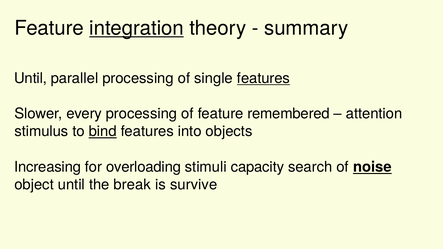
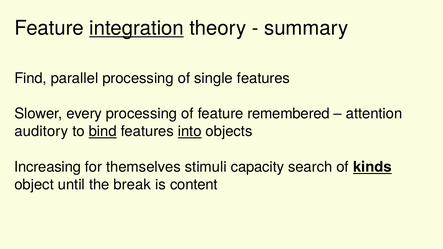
Until: Until -> Find (31, 78)
features underline: present -> none (263, 78)
stimulus: stimulus -> auditory (41, 132)
into underline: none -> present (190, 132)
overloading: overloading -> themselves (143, 167)
noise: noise -> kinds (372, 167)
survive: survive -> content (194, 185)
